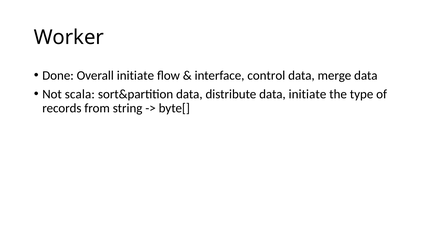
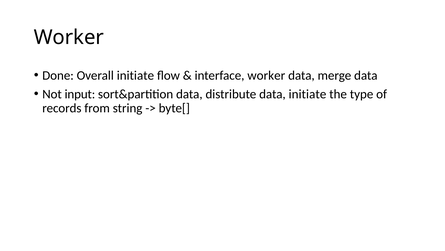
interface control: control -> worker (266, 75)
scala: scala -> input (80, 94)
